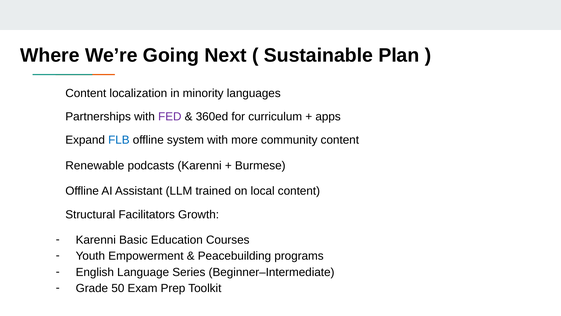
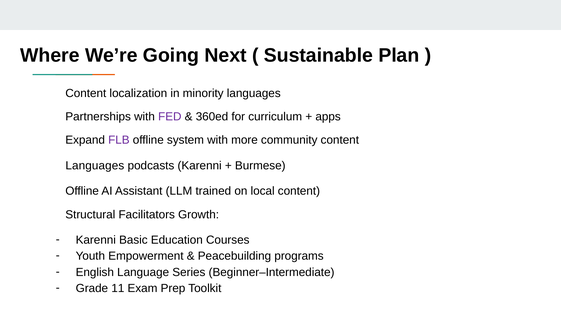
FLB colour: blue -> purple (119, 140)
Renewable: Renewable -> Languages (95, 165)
50: 50 -> 11 (118, 288)
